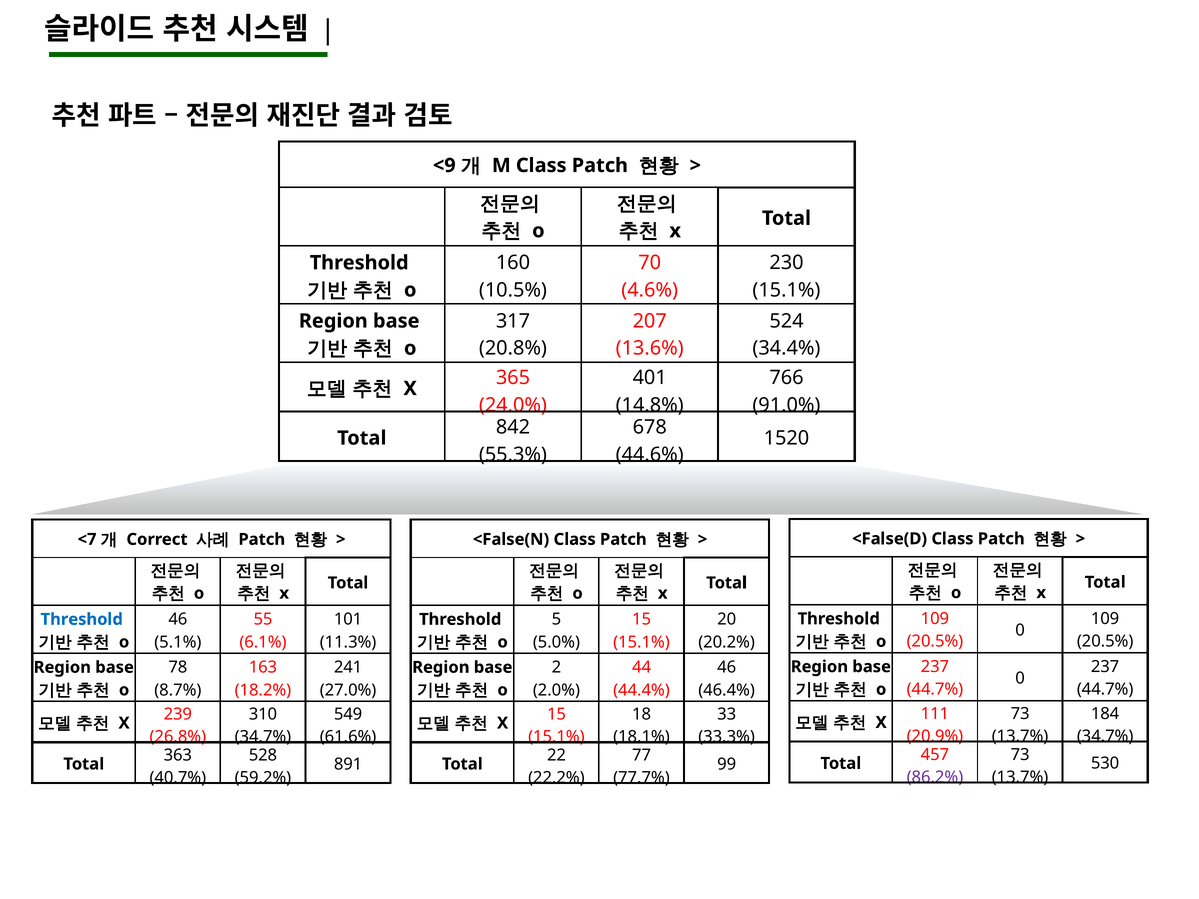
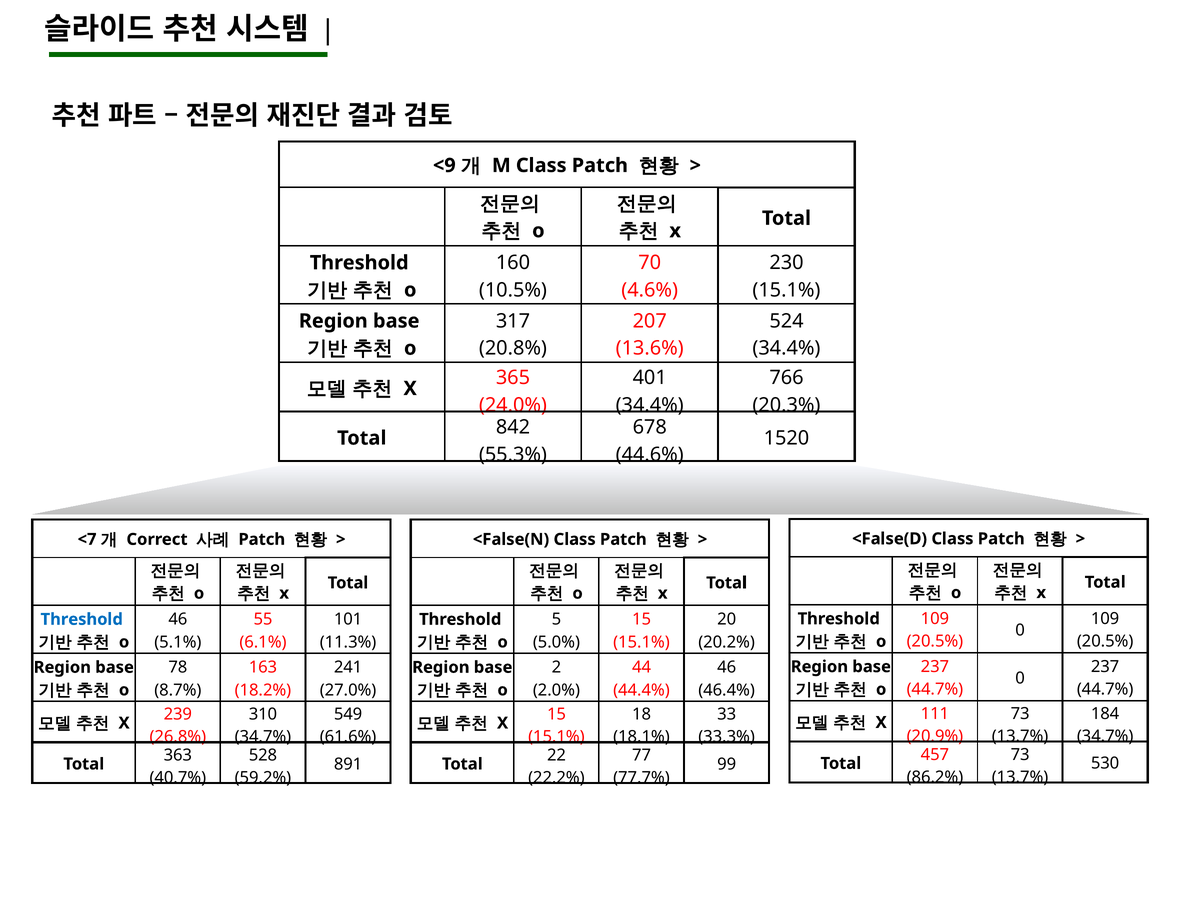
14.8%: 14.8% -> 34.4% (650, 405)
91.0%: 91.0% -> 20.3% (786, 405)
86.2% colour: purple -> black (935, 777)
